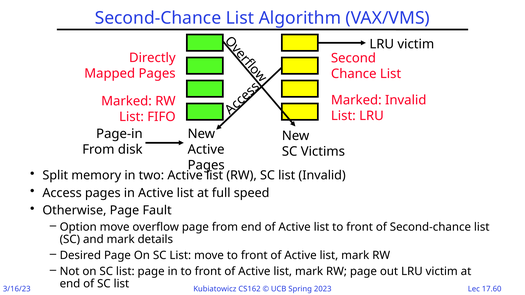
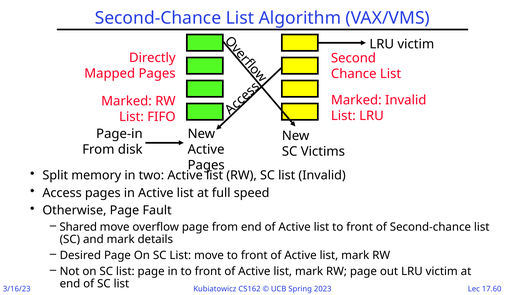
Option: Option -> Shared (78, 227)
